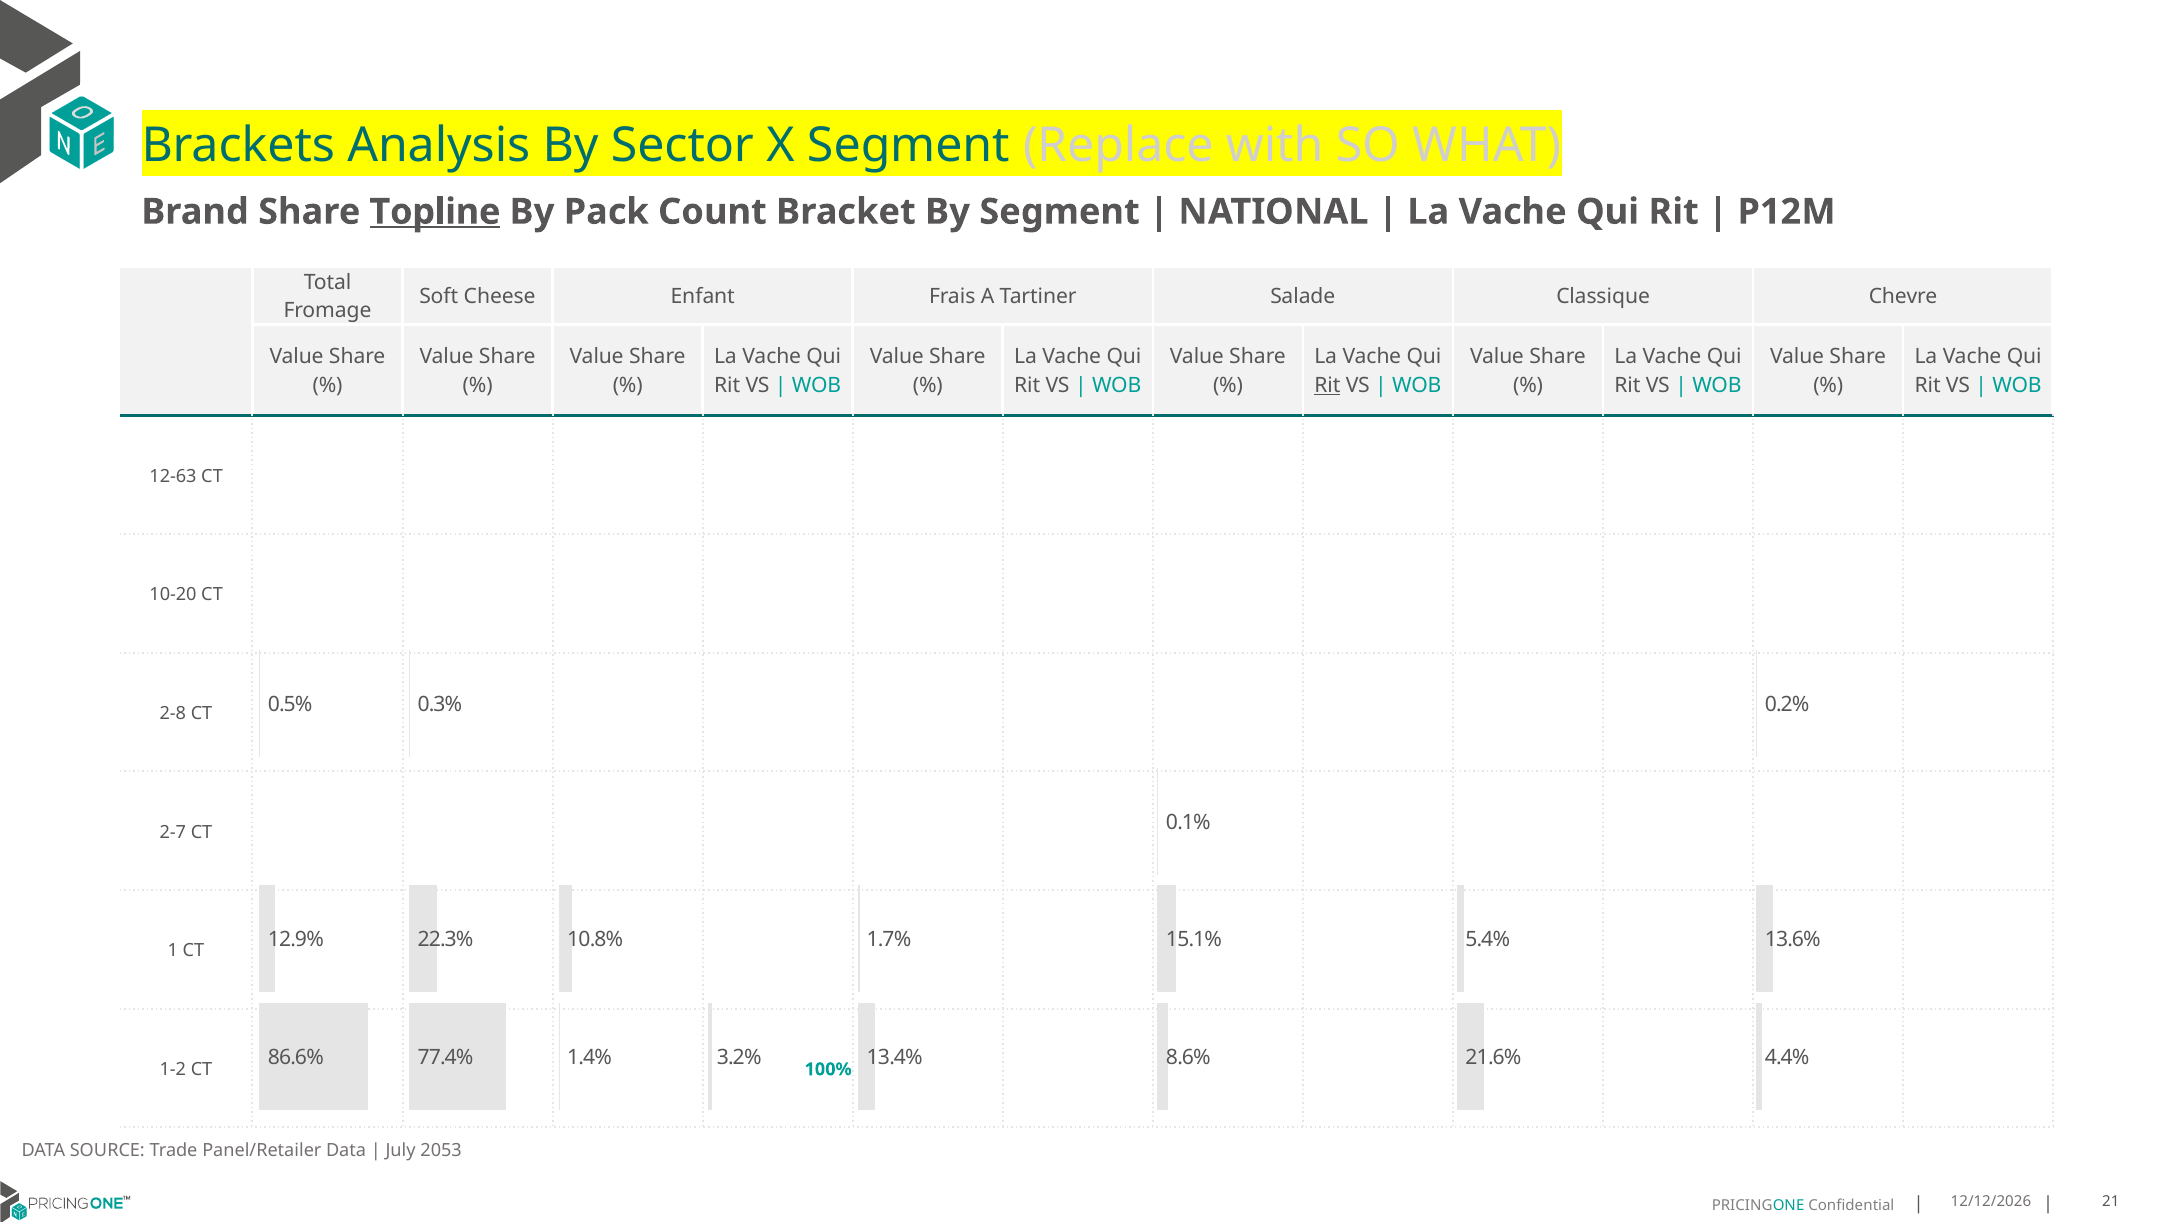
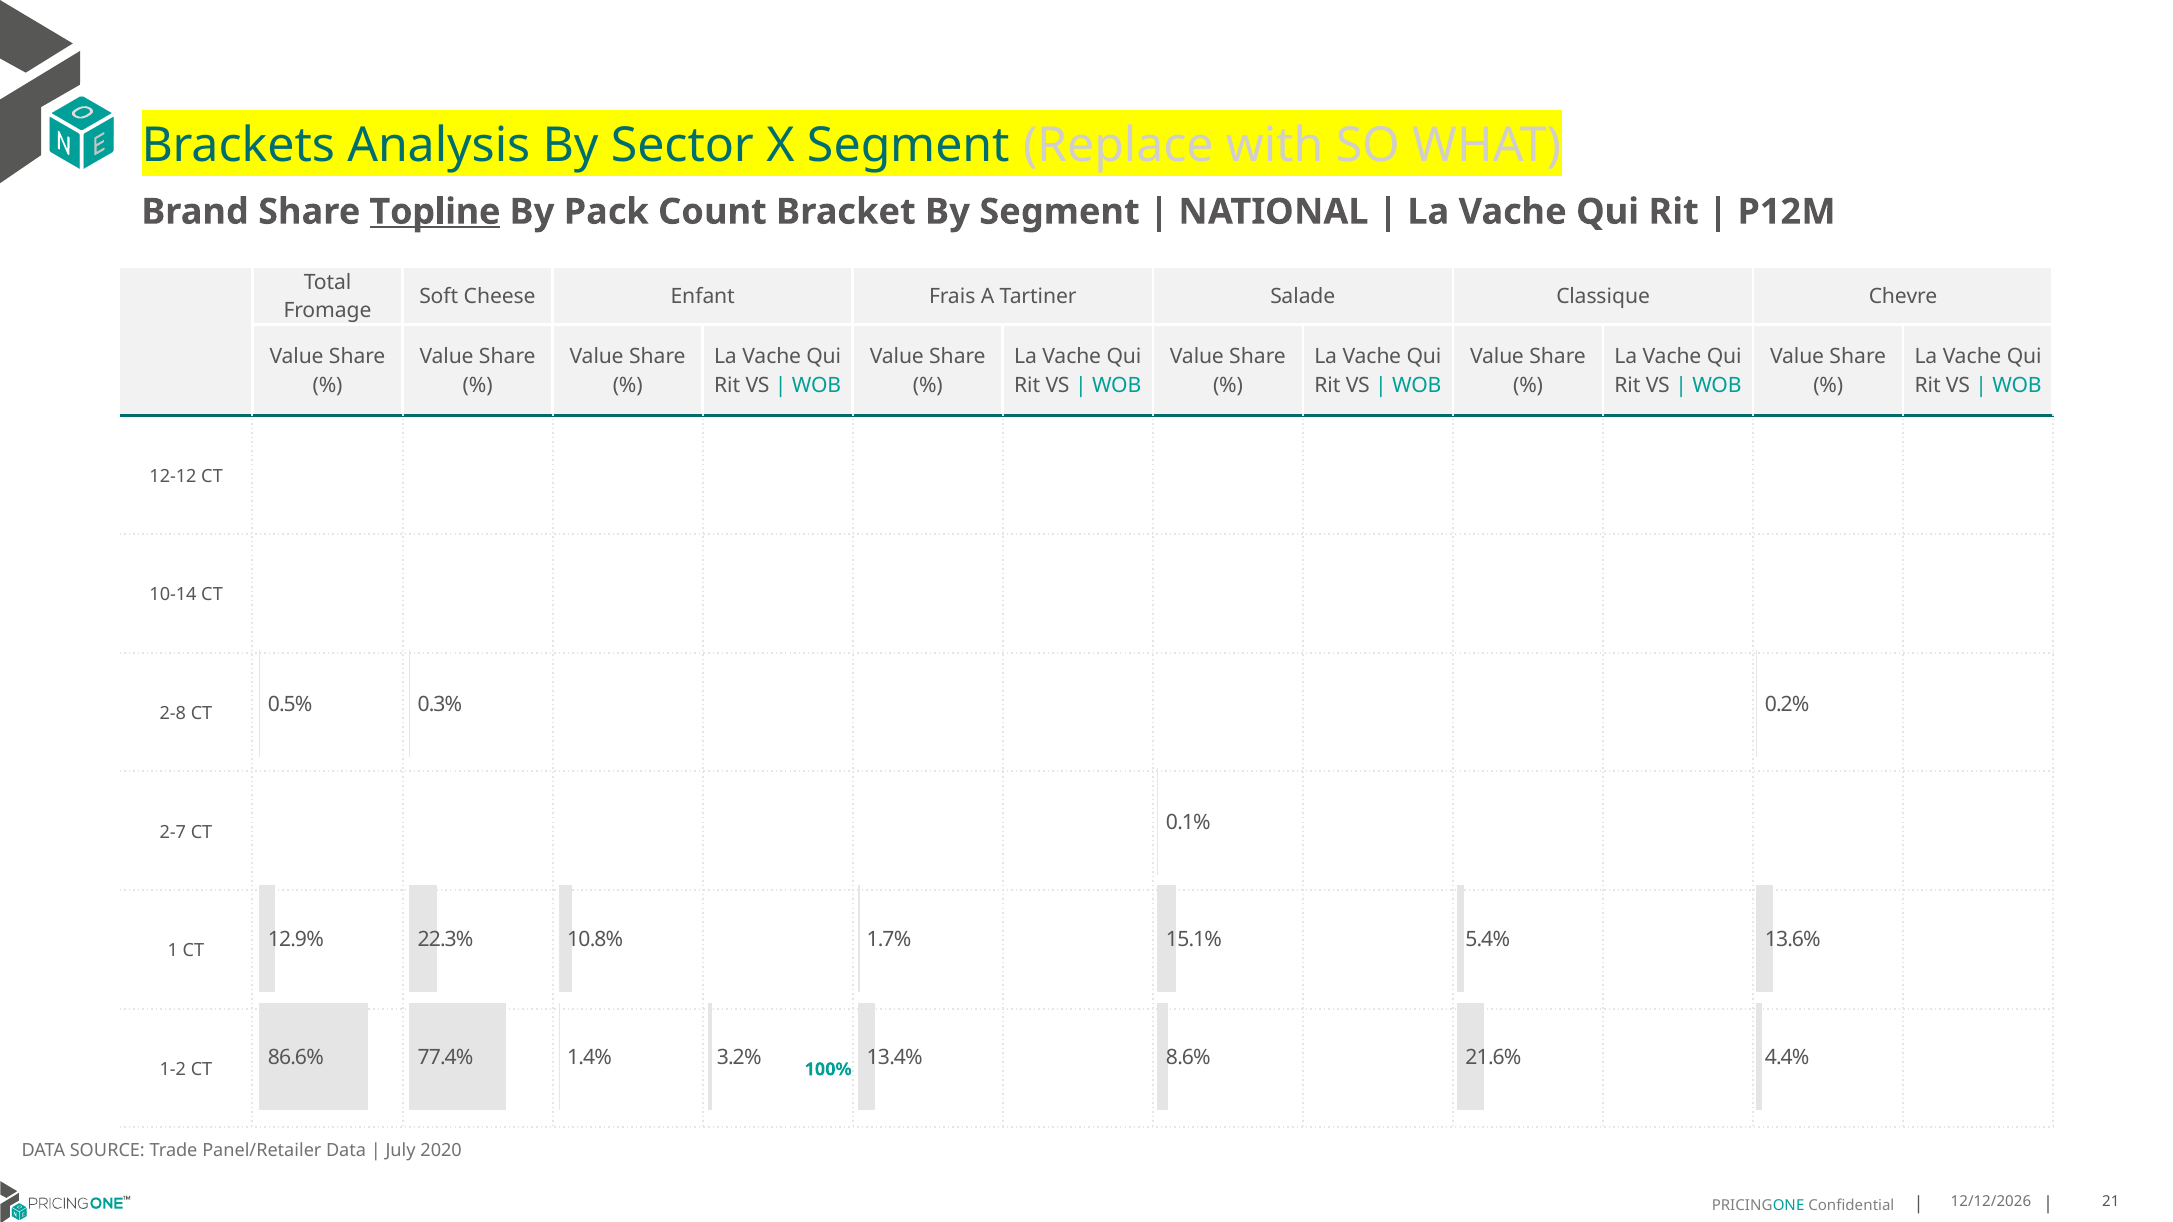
Rit underline: present -> none (1327, 385)
12-63: 12-63 -> 12-12 (173, 476)
10-20: 10-20 -> 10-14 (173, 595)
2053: 2053 -> 2020 (441, 1151)
